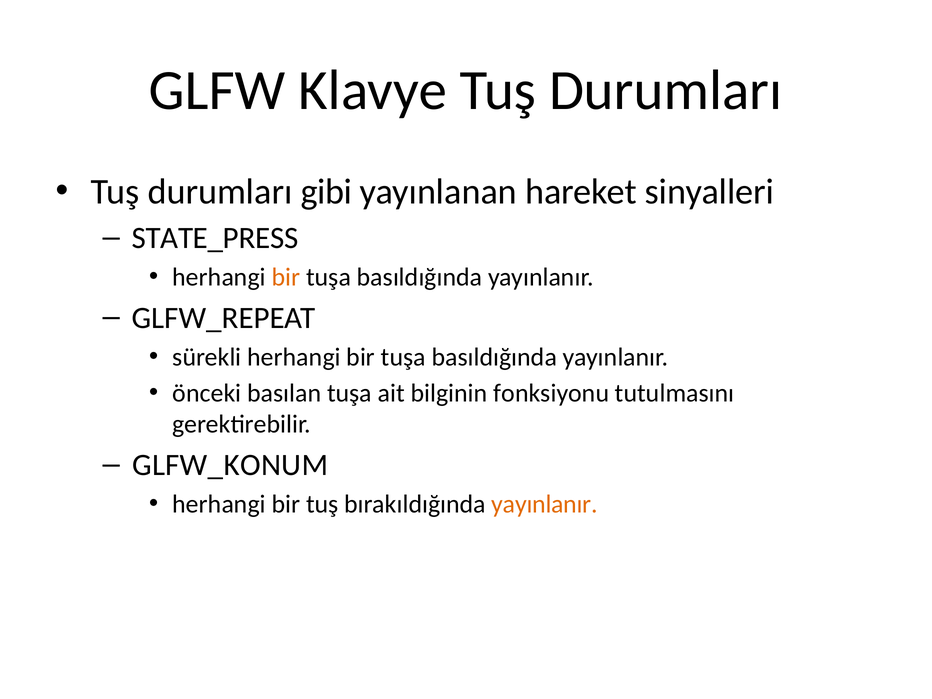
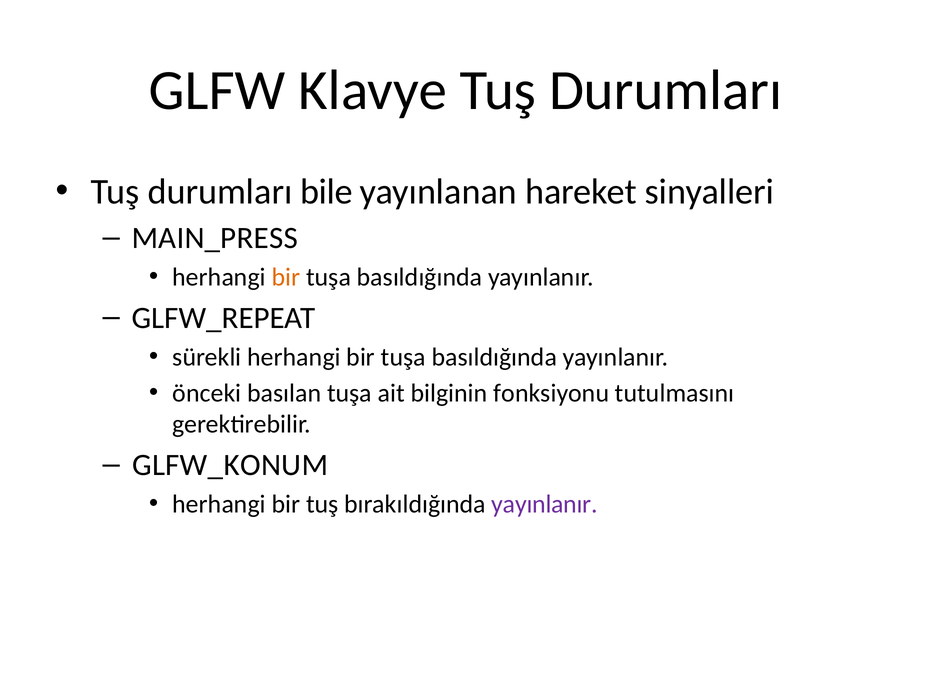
gibi: gibi -> bile (326, 192)
STATE_PRESS: STATE_PRESS -> MAIN_PRESS (215, 238)
yayınlanır colour: orange -> purple (545, 504)
